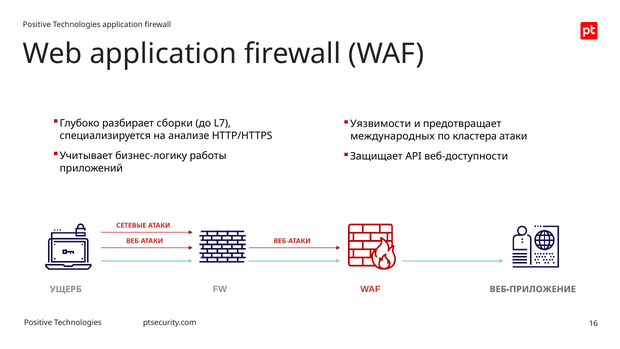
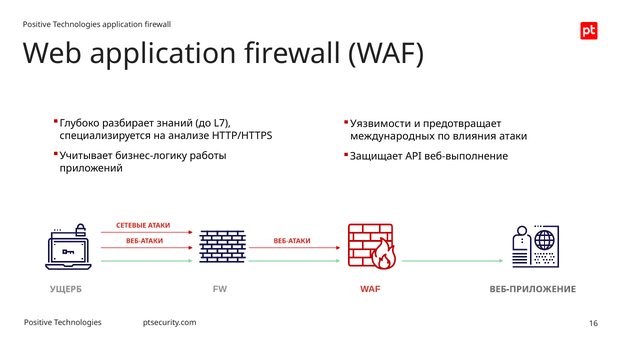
сборки: сборки -> знаний (175, 123)
кластера: кластера -> влияния (475, 136)
веб-доступности: веб-доступности -> веб-выполнение (466, 156)
